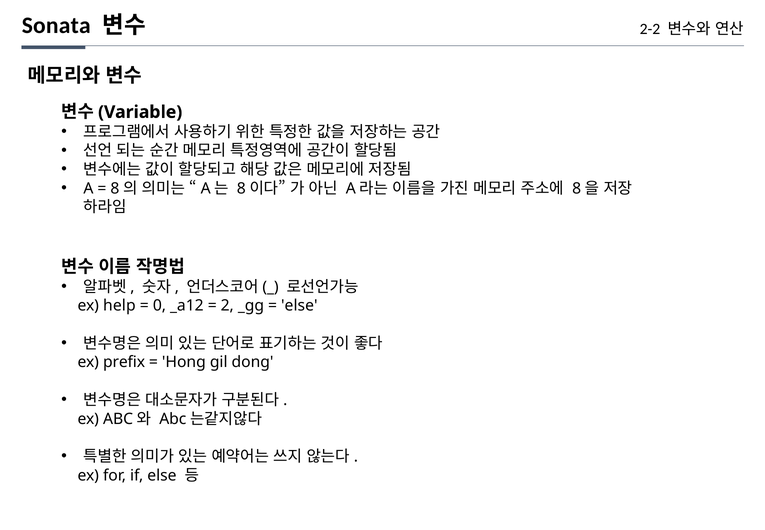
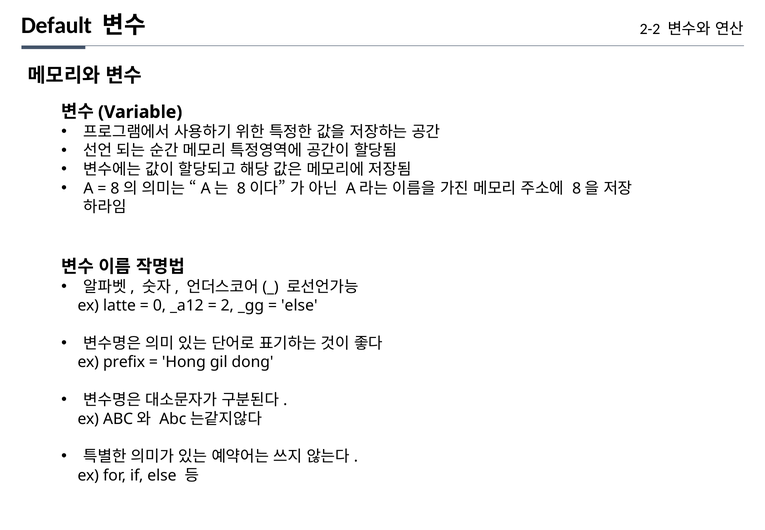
Sonata: Sonata -> Default (56, 25)
help: help -> latte (119, 306)
